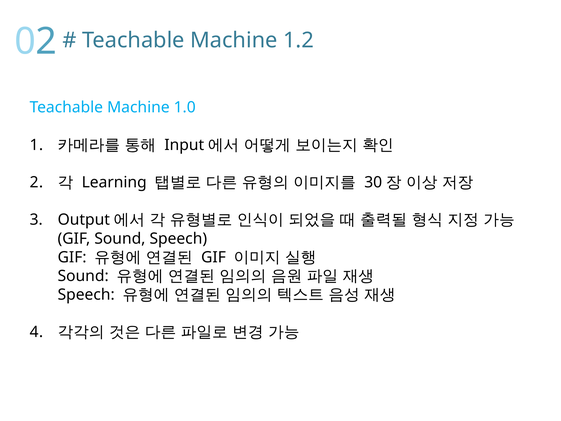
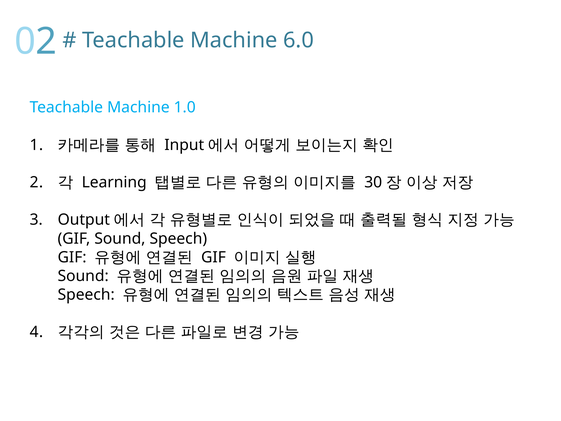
1.2: 1.2 -> 6.0 (299, 40)
